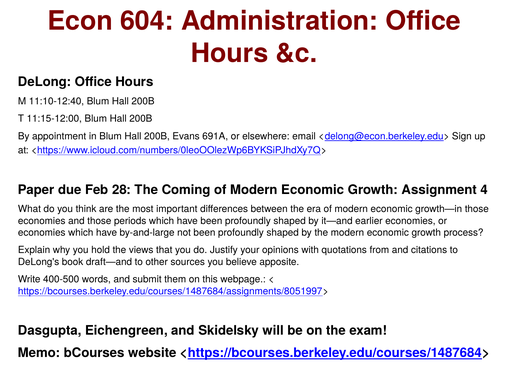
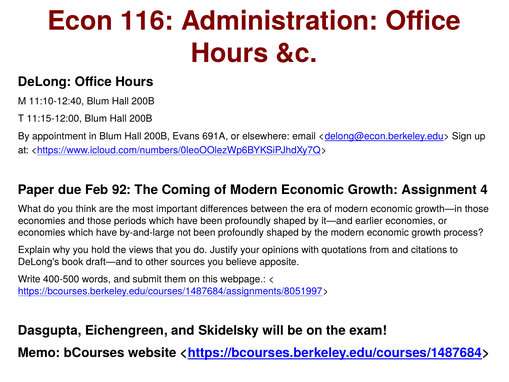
604: 604 -> 116 (147, 21)
28: 28 -> 92 (122, 190)
